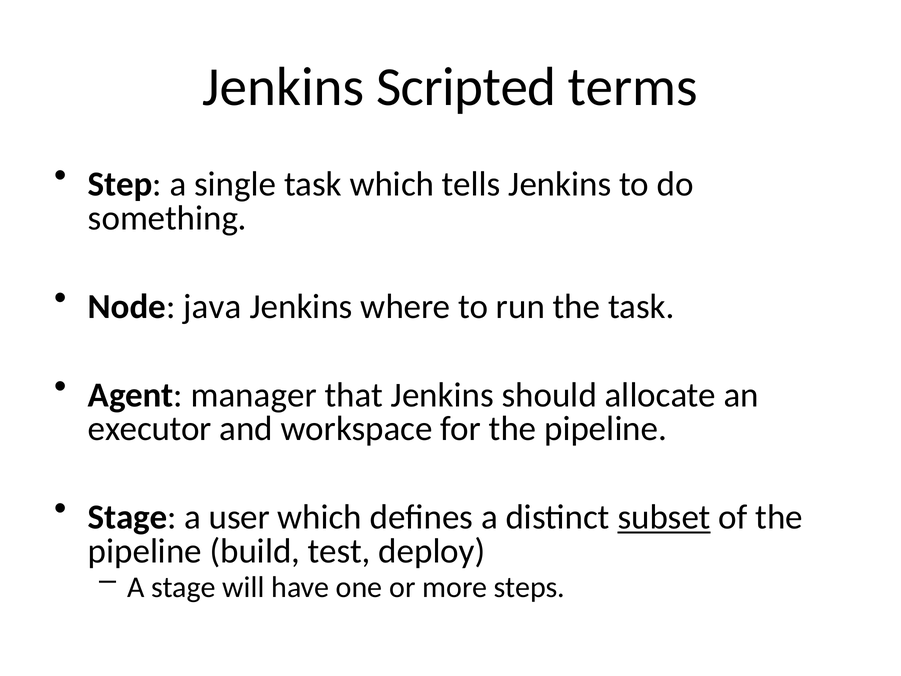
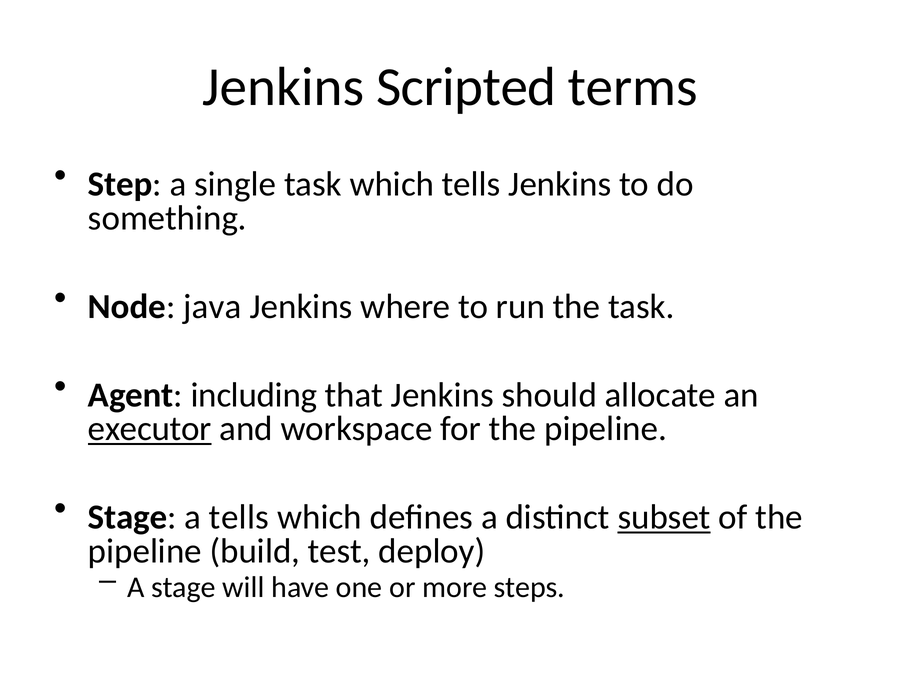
manager: manager -> including (254, 395)
executor underline: none -> present (150, 429)
a user: user -> tells (239, 517)
